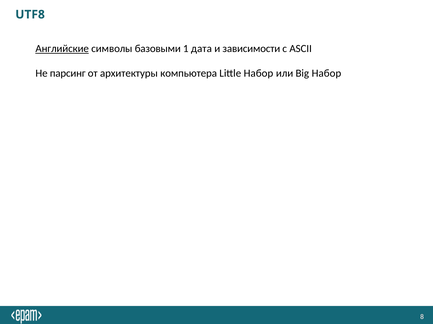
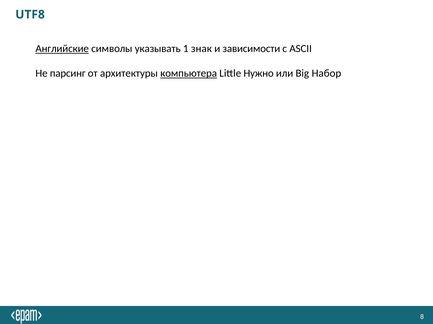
базовыми: базовыми -> указывать (158, 49)
дата: дата -> знак (201, 49)
компьютера underline: none -> present (189, 74)
Little Набор: Набор -> Нужно (259, 74)
